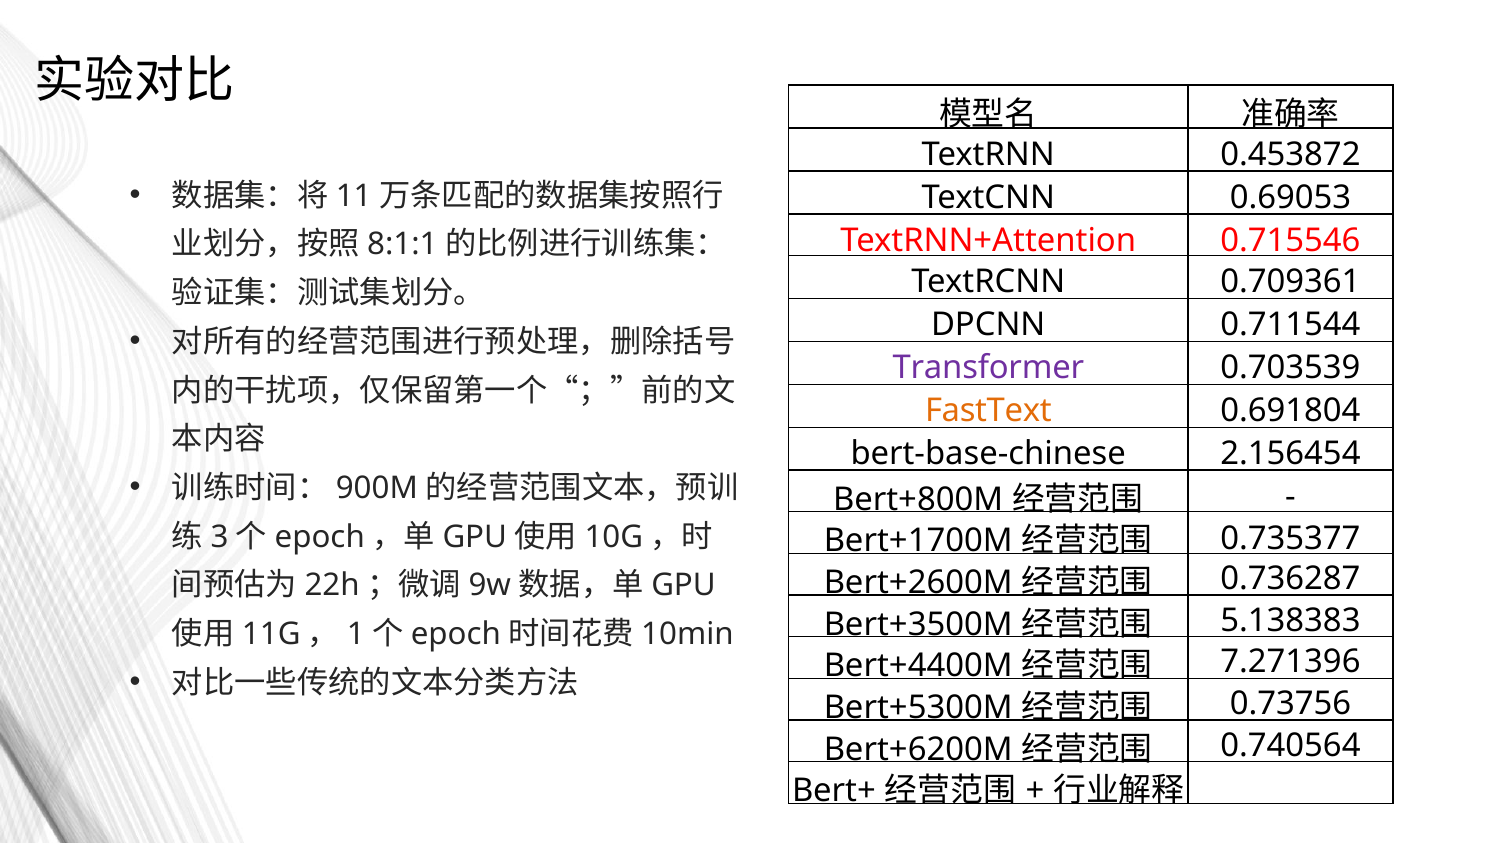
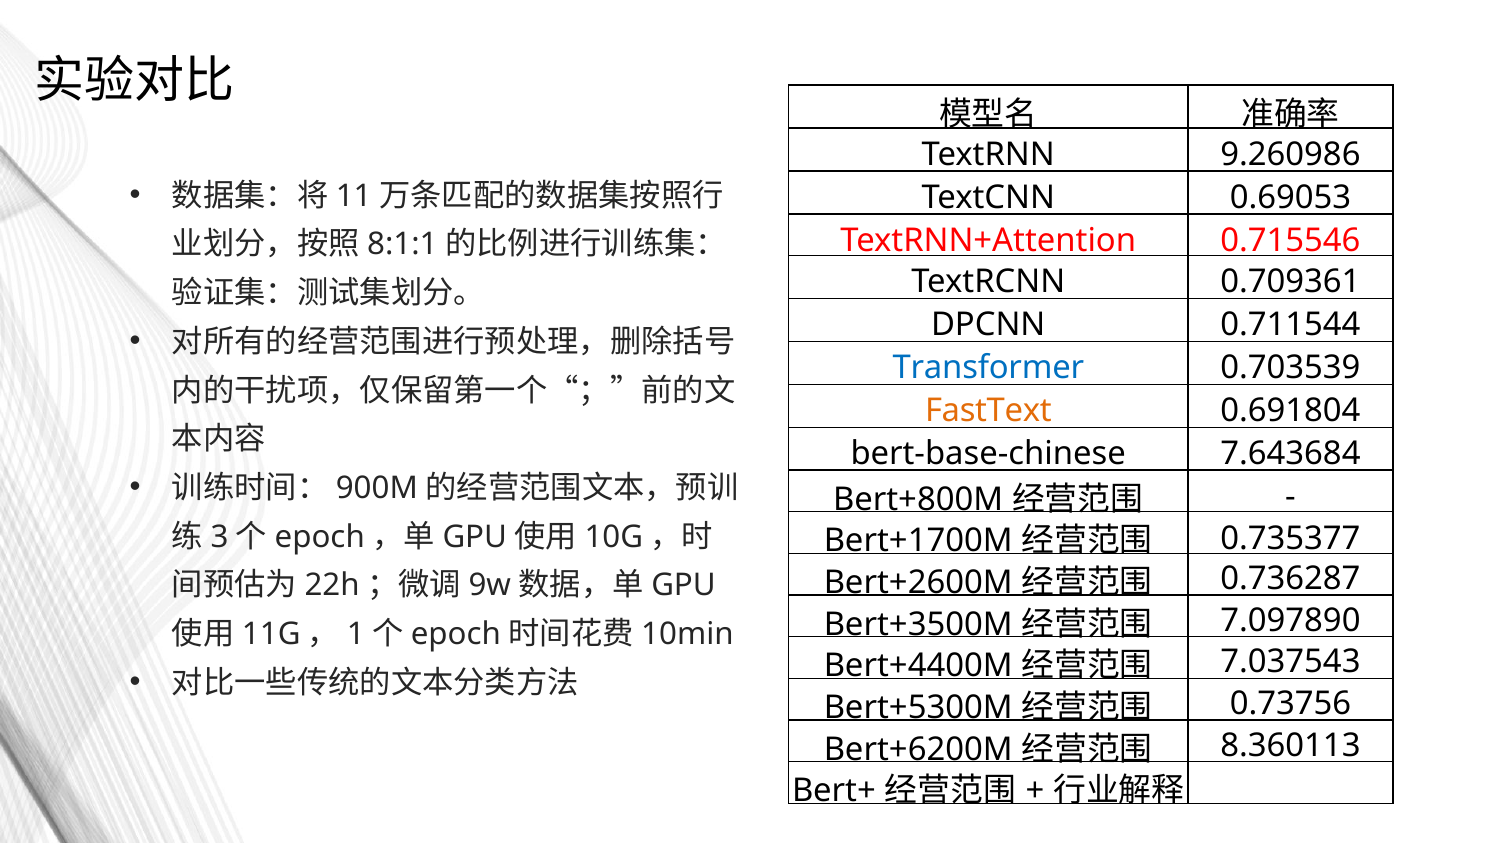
0.453872: 0.453872 -> 9.260986 (1290, 155)
Transformer colour: purple -> blue (988, 368)
2.156454: 2.156454 -> 7.643684 (1290, 454)
5.138383: 5.138383 -> 7.097890 (1290, 621)
7.271396: 7.271396 -> 7.037543 (1290, 663)
0.740564: 0.740564 -> 8.360113 (1290, 746)
